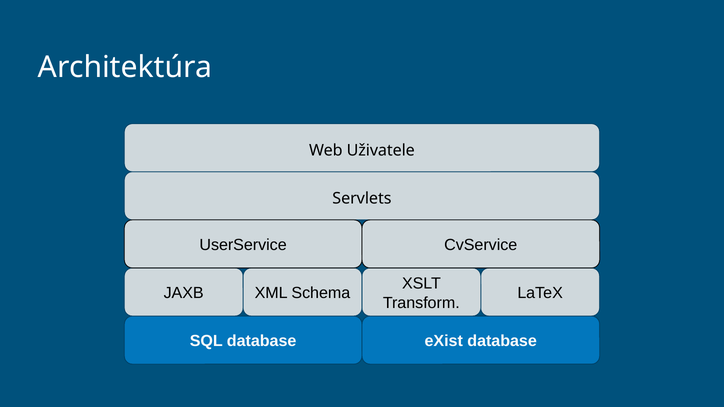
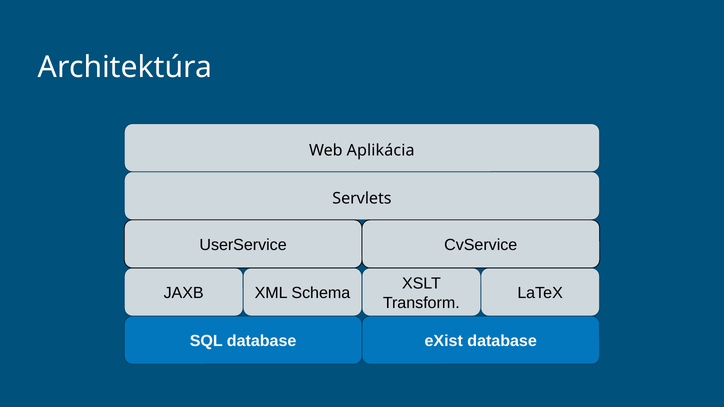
Uživatele: Uživatele -> Aplikácia (381, 150)
